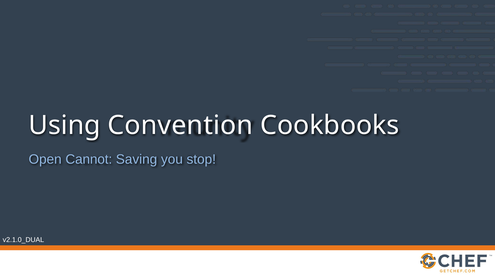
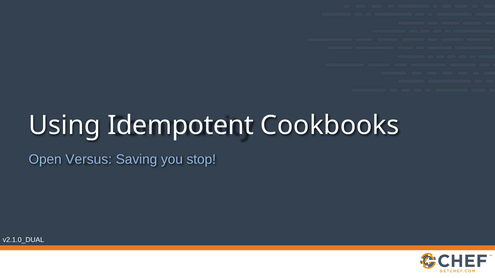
Convention: Convention -> Idempotent (181, 125)
Cannot: Cannot -> Versus (89, 159)
